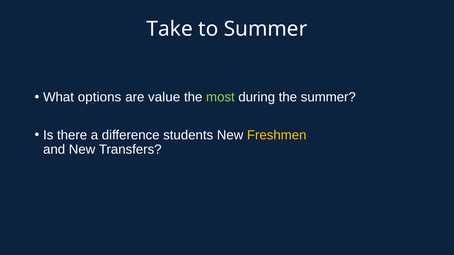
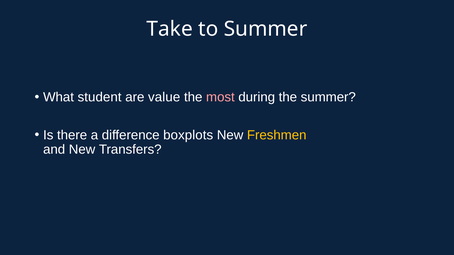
options: options -> student (100, 97)
most colour: light green -> pink (220, 97)
students: students -> boxplots (188, 135)
